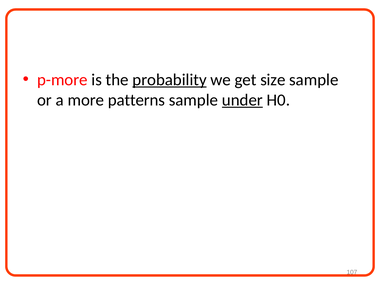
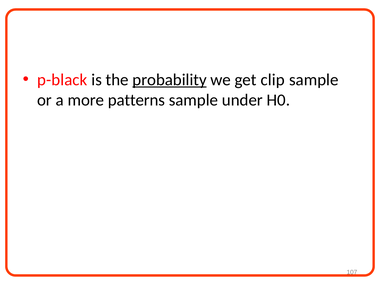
p-more: p-more -> p-black (62, 80)
size: size -> clip (273, 80)
under underline: present -> none (242, 100)
